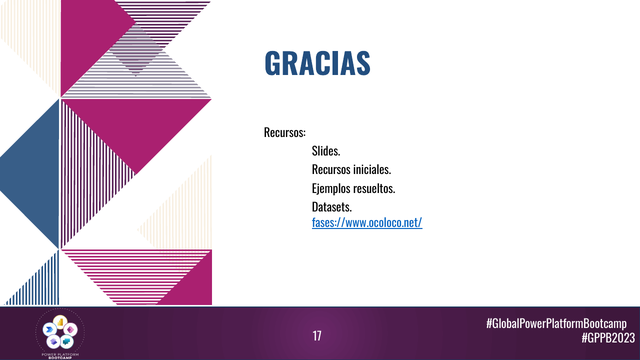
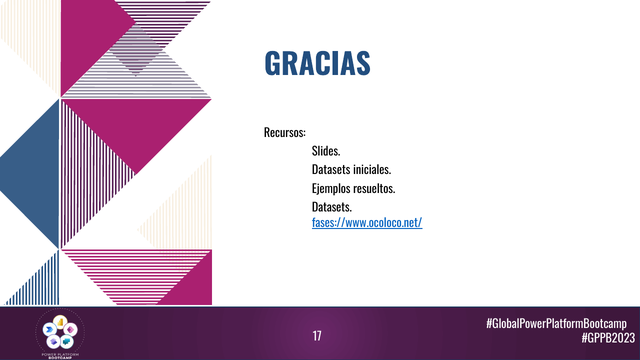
Recursos: Recursos -> Datasets (331, 170)
